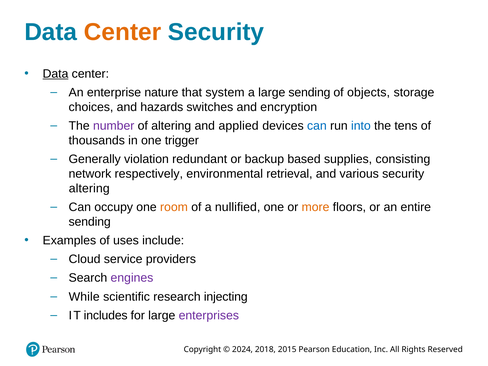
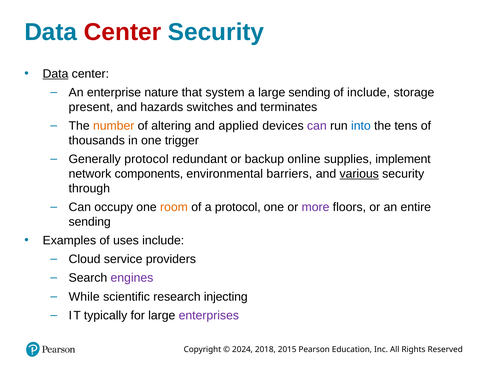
Center colour: orange -> red (123, 32)
of objects: objects -> include (369, 92)
choices: choices -> present (91, 107)
encryption: encryption -> terminates (289, 107)
number colour: purple -> orange (114, 126)
can colour: blue -> purple (317, 126)
Generally violation: violation -> protocol (146, 159)
based: based -> online (304, 159)
consisting: consisting -> implement (403, 159)
respectively: respectively -> components (149, 174)
retrieval: retrieval -> barriers (289, 174)
various underline: none -> present (359, 174)
altering: altering -> through (89, 188)
a nullified: nullified -> protocol (238, 207)
more colour: orange -> purple (316, 207)
includes: includes -> typically (106, 315)
